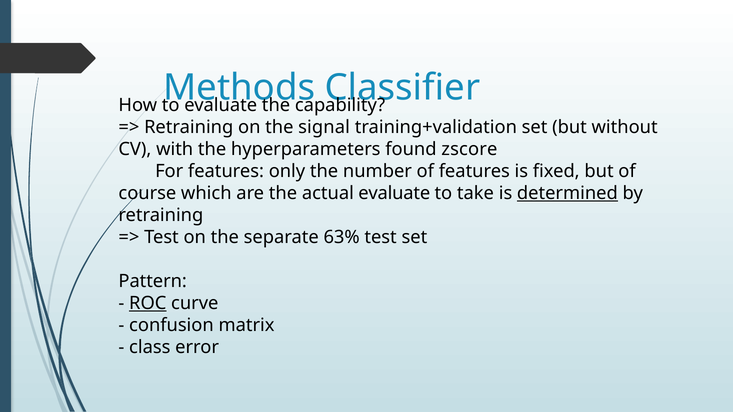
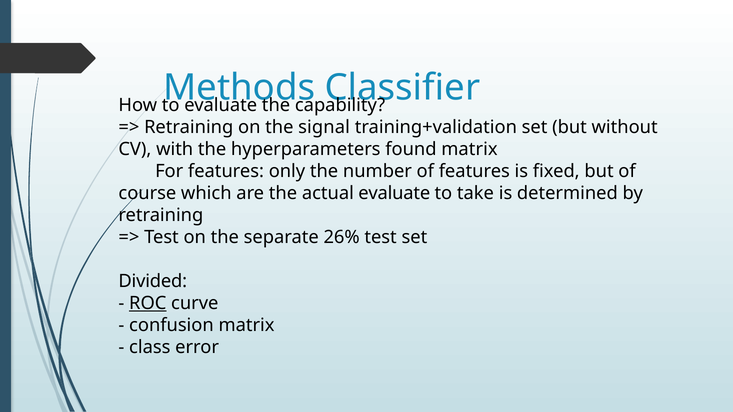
found zscore: zscore -> matrix (469, 149)
determined underline: present -> none (567, 193)
63%: 63% -> 26% (342, 237)
Pattern: Pattern -> Divided (153, 281)
